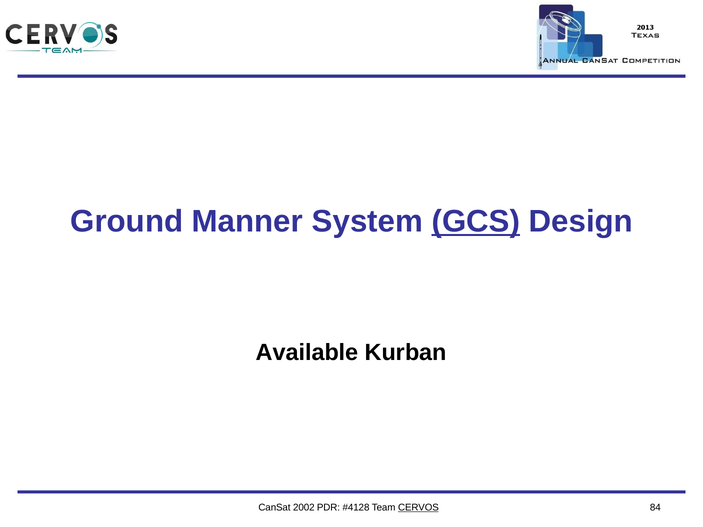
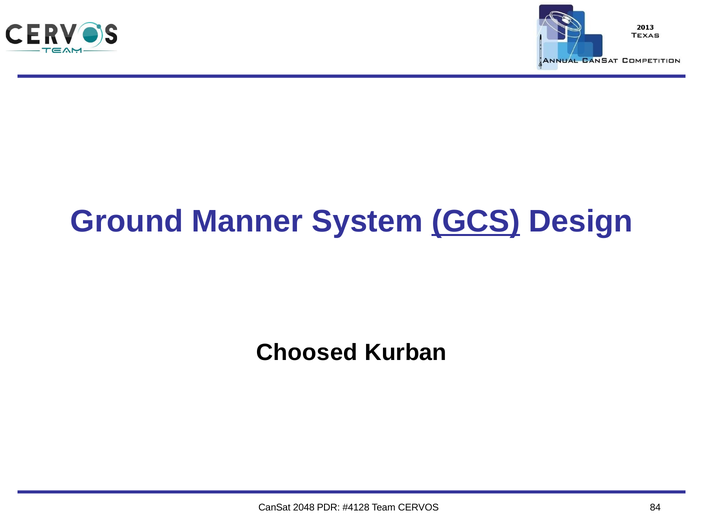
Available: Available -> Choosed (307, 353)
2002: 2002 -> 2048 (304, 508)
CERVOS underline: present -> none (418, 508)
